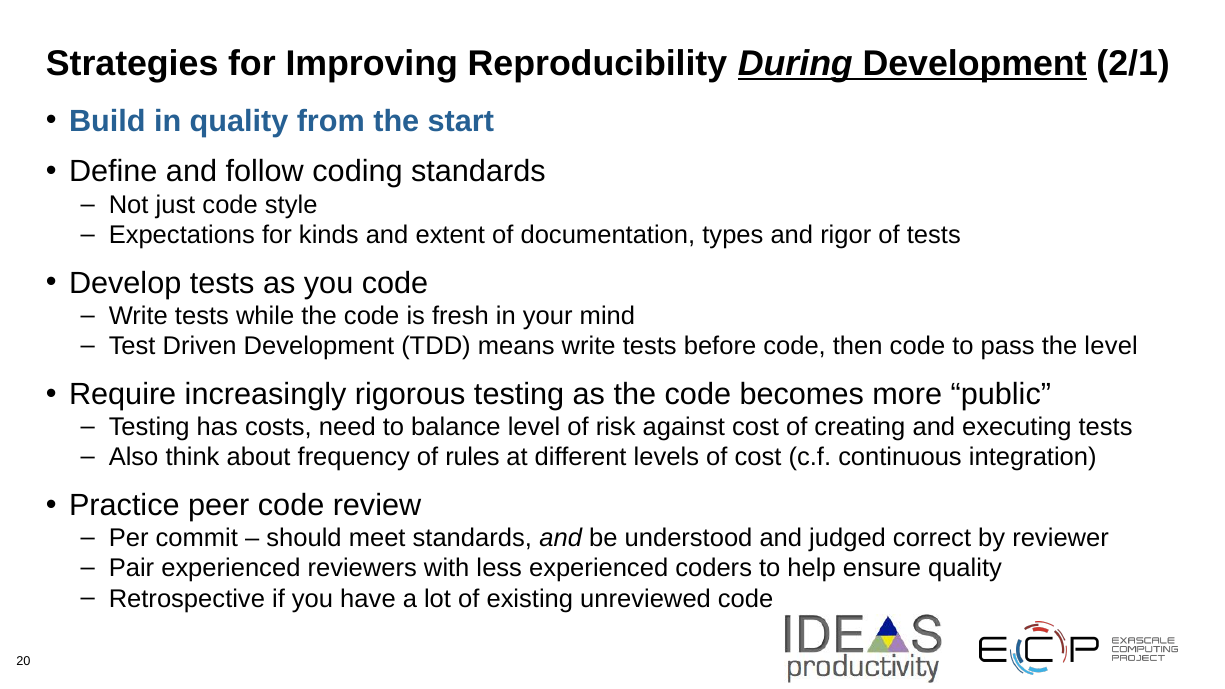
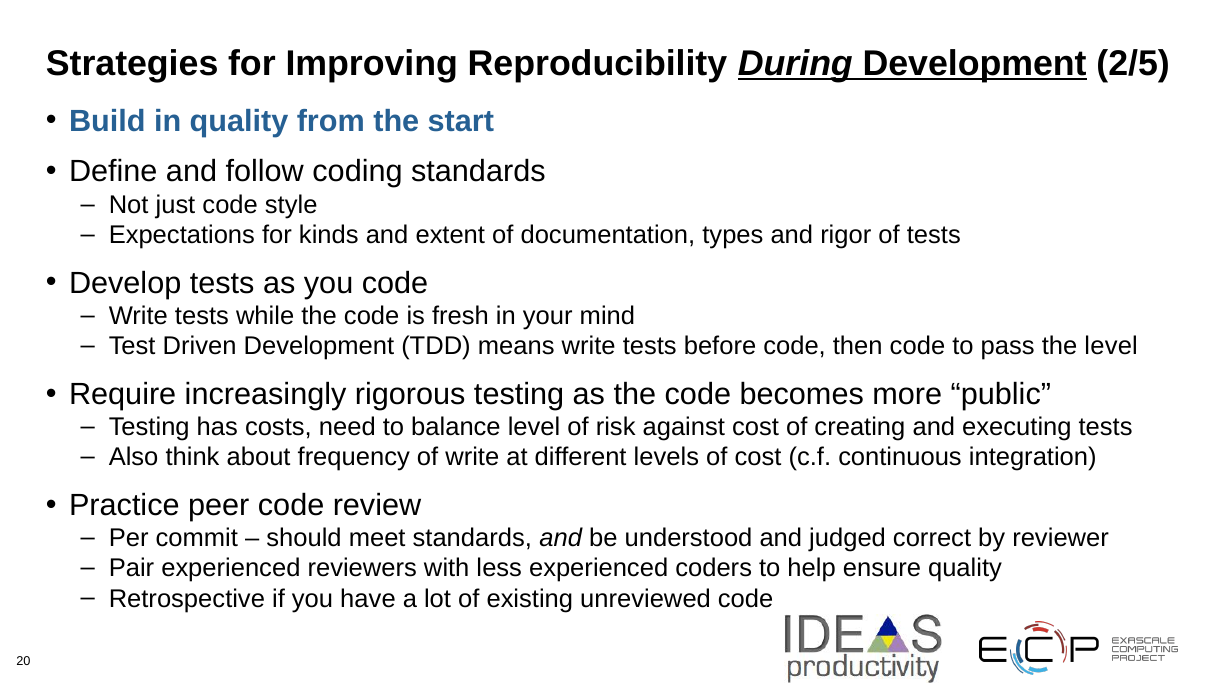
2/1: 2/1 -> 2/5 (1133, 63)
of rules: rules -> write (472, 457)
